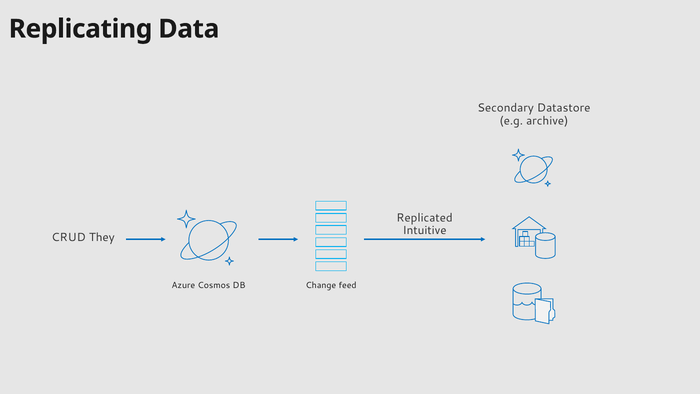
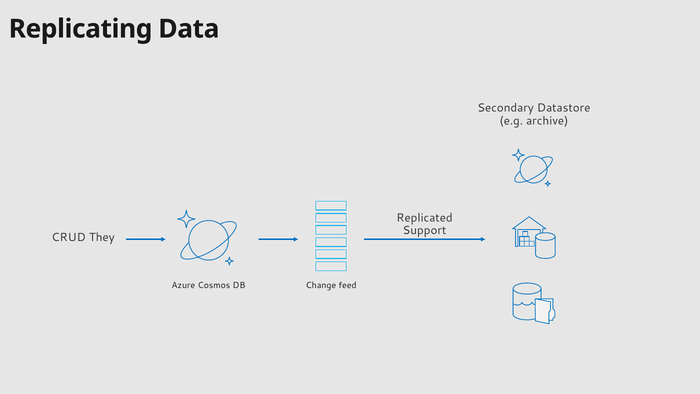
Intuitive: Intuitive -> Support (425, 230)
